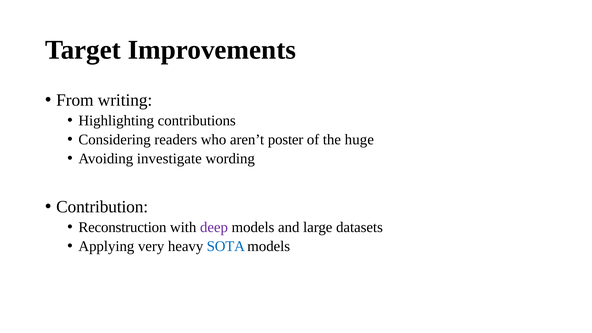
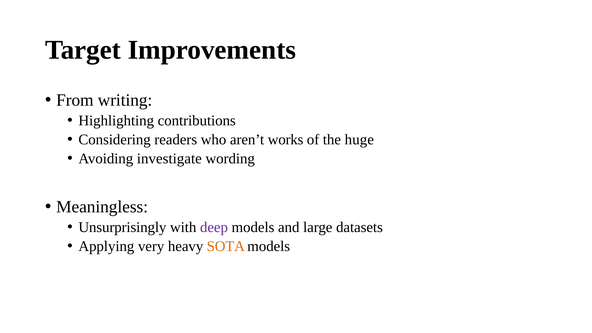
poster: poster -> works (286, 140)
Contribution: Contribution -> Meaningless (102, 207)
Reconstruction: Reconstruction -> Unsurprisingly (122, 227)
SOTA colour: blue -> orange (226, 246)
